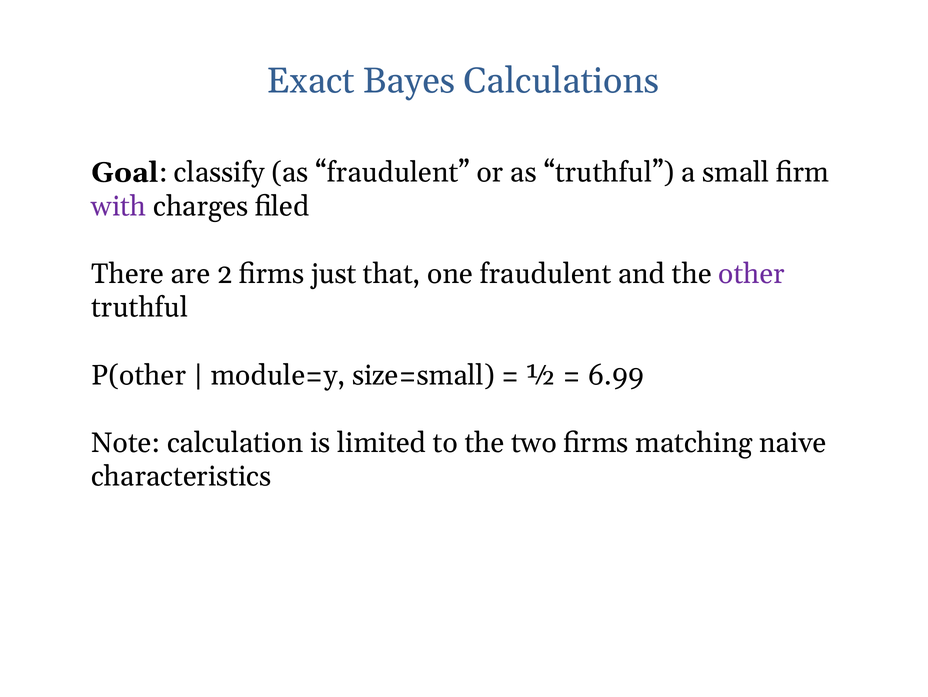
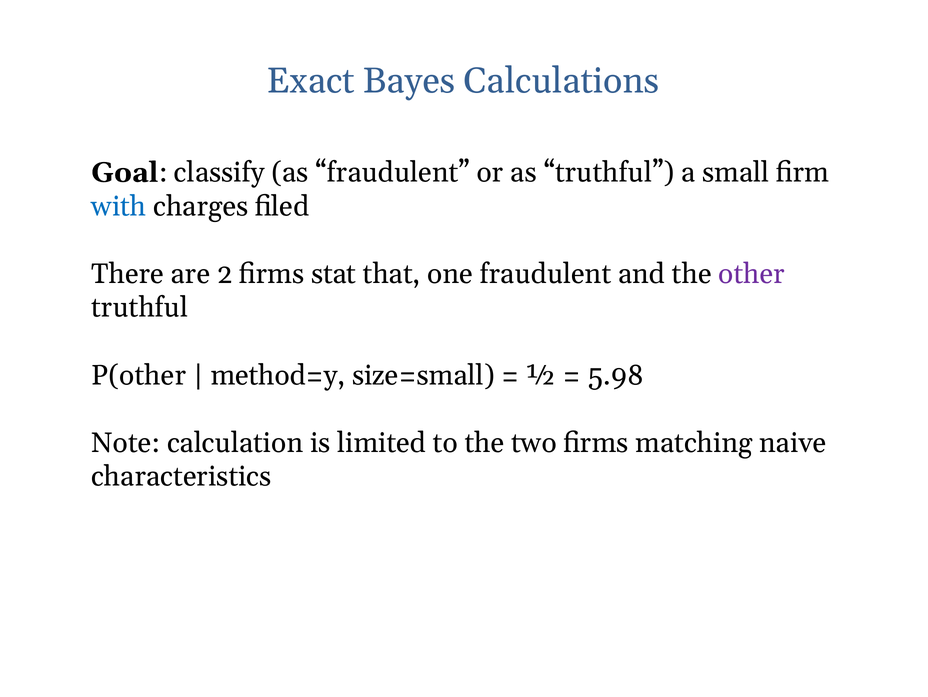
with colour: purple -> blue (119, 206)
just: just -> stat (334, 274)
module=y: module=y -> method=y (278, 375)
6.99: 6.99 -> 5.98 (616, 375)
